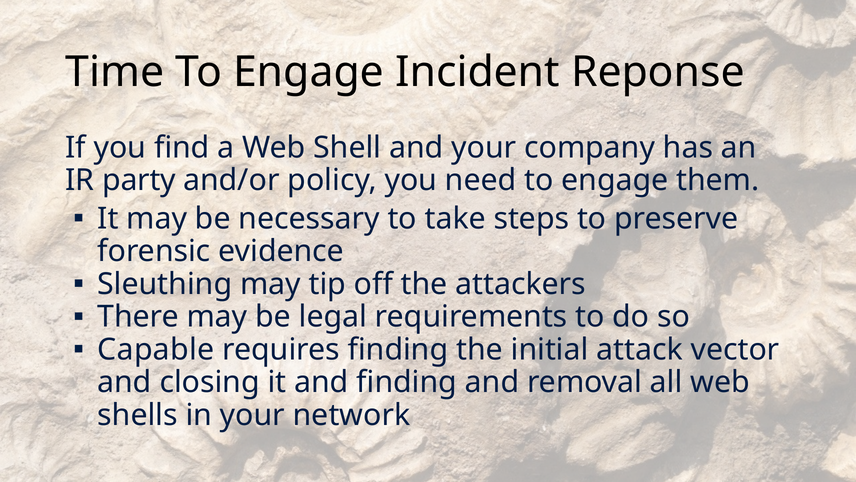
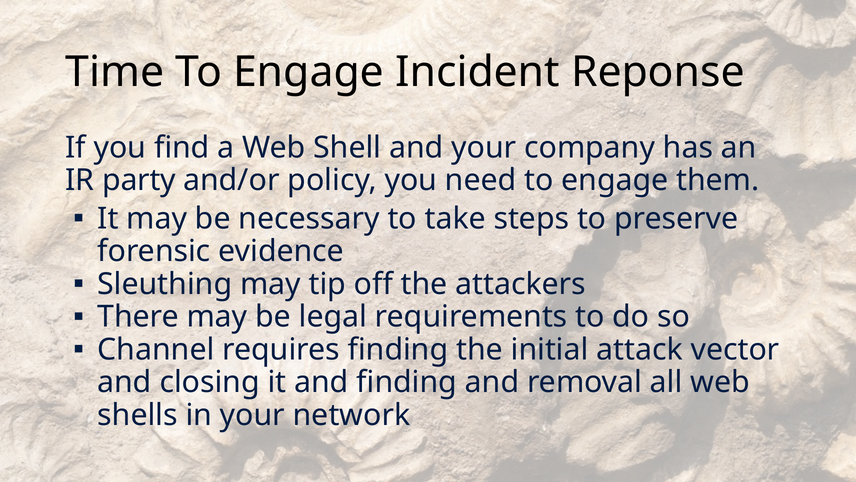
Capable: Capable -> Channel (156, 349)
